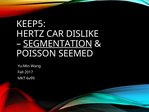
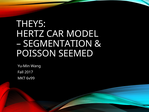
KEEP5: KEEP5 -> THEY5 (31, 24)
DISLIKE: DISLIKE -> MODEL (82, 34)
SEGMENTATION underline: present -> none (58, 44)
